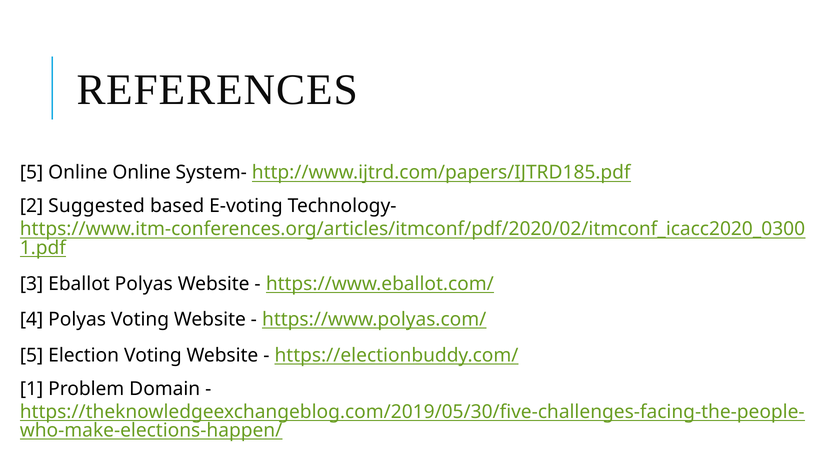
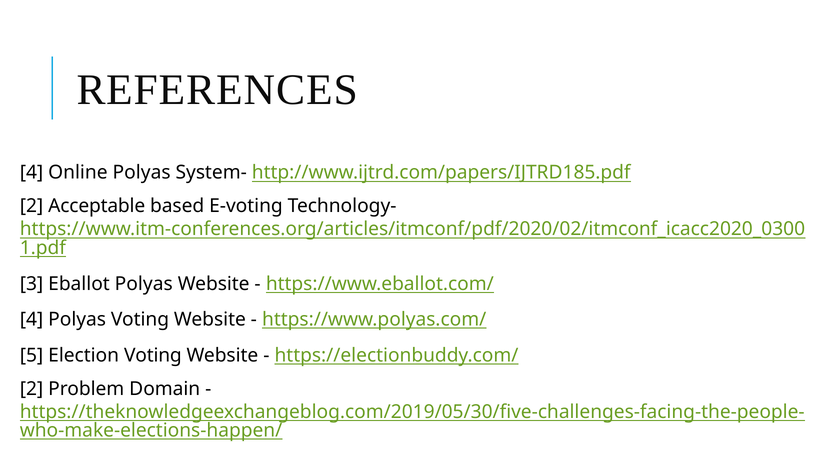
5: 5 -> 4 (32, 173)
Online Online: Online -> Polyas (142, 173)
Suggested: Suggested -> Acceptable (97, 206)
1: 1 -> 2 (32, 389)
